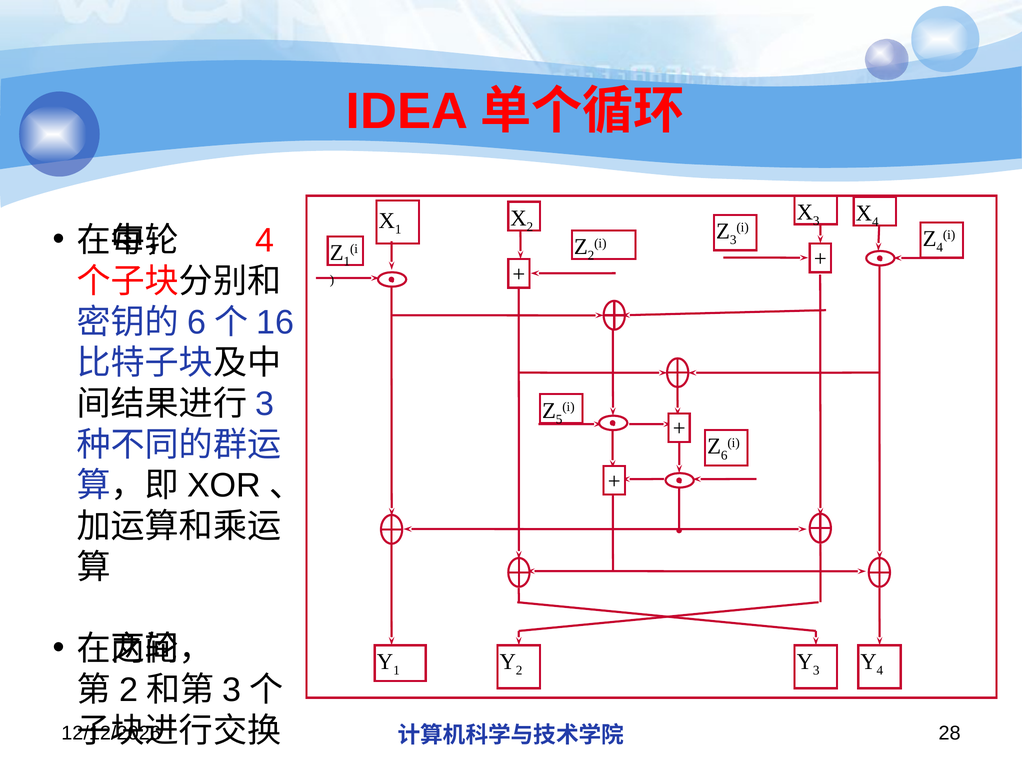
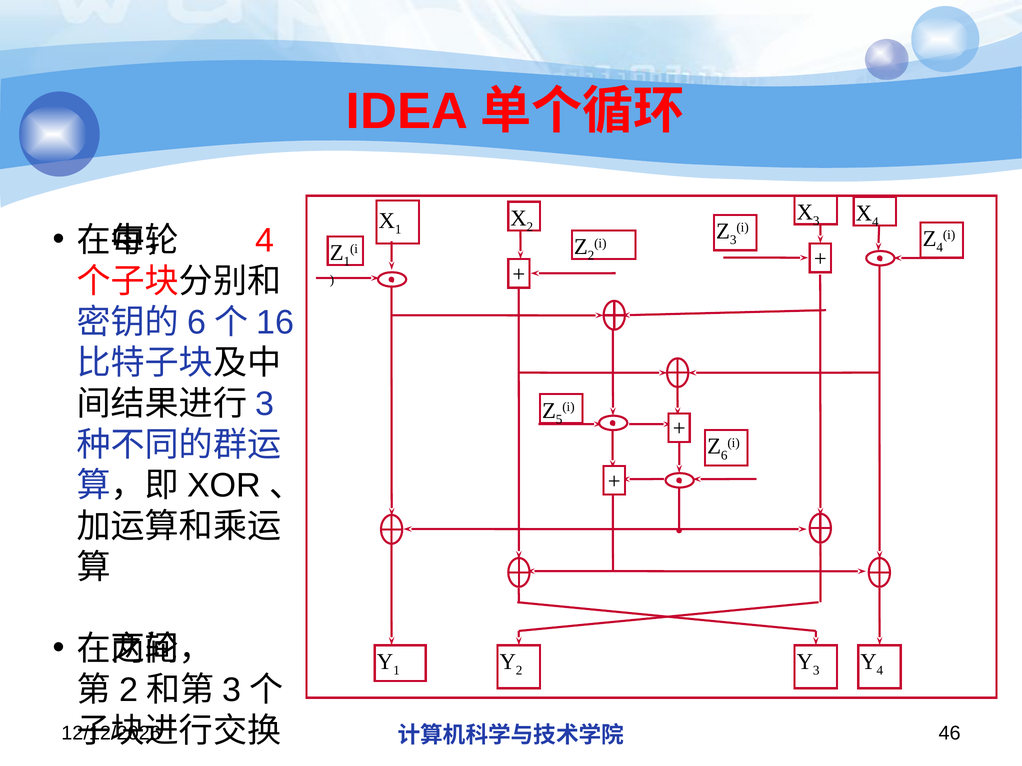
28: 28 -> 46 (950, 734)
